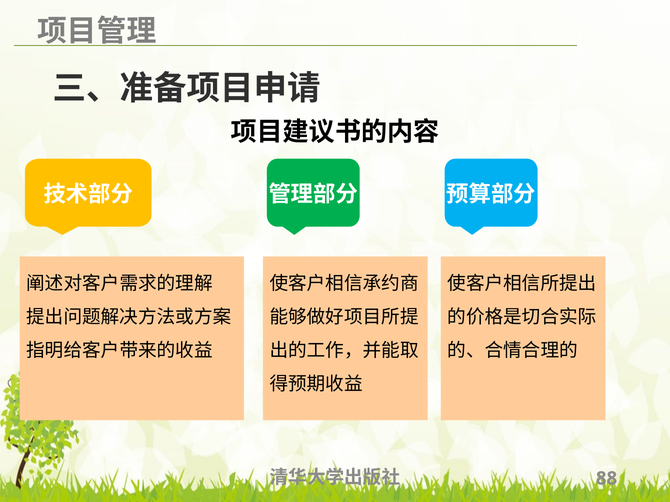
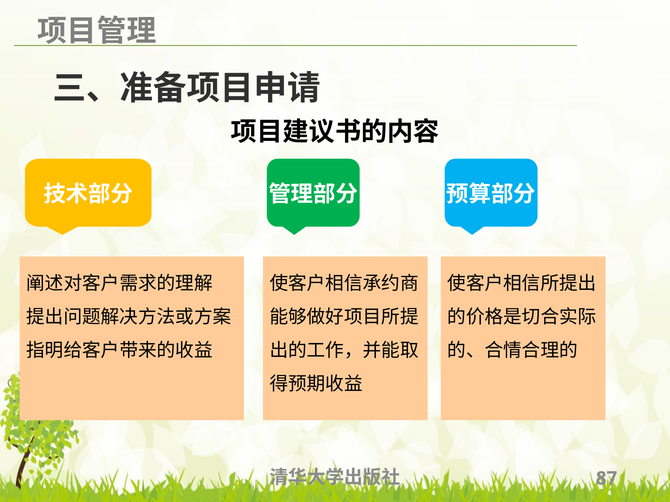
88: 88 -> 87 (607, 479)
